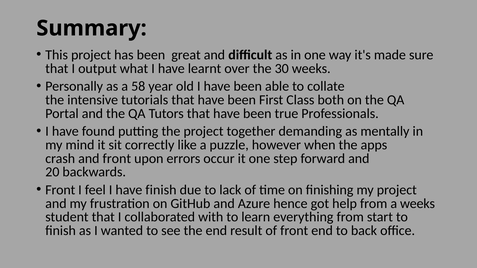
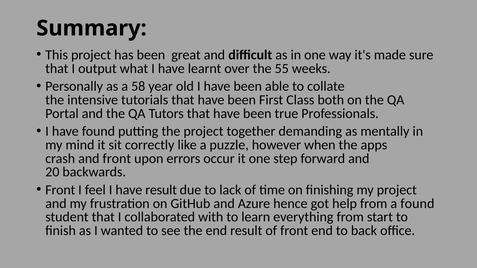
30: 30 -> 55 (282, 68)
have finish: finish -> result (161, 190)
a weeks: weeks -> found (417, 204)
